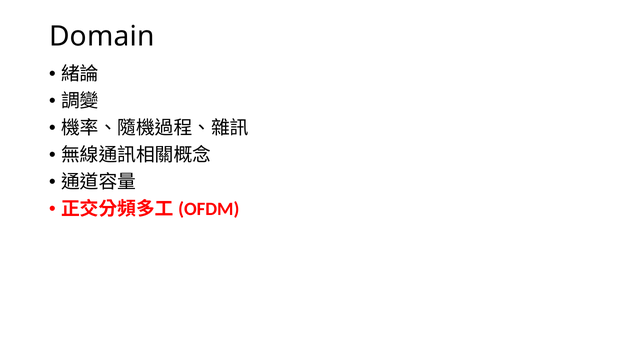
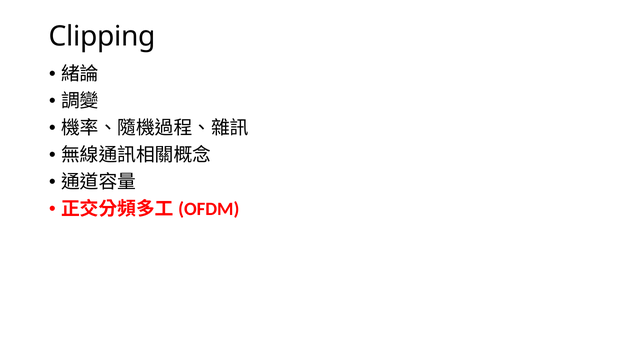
Domain: Domain -> Clipping (102, 37)
